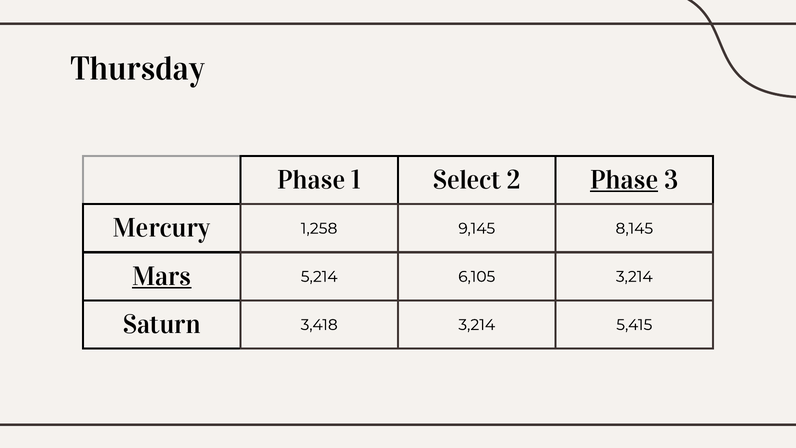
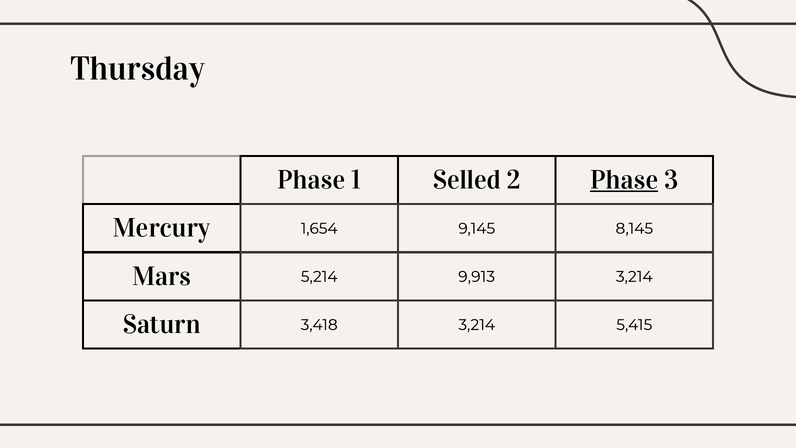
Select: Select -> Selled (467, 180)
1,258: 1,258 -> 1,654 (319, 228)
Mars underline: present -> none (162, 276)
6,105: 6,105 -> 9,913 (477, 277)
